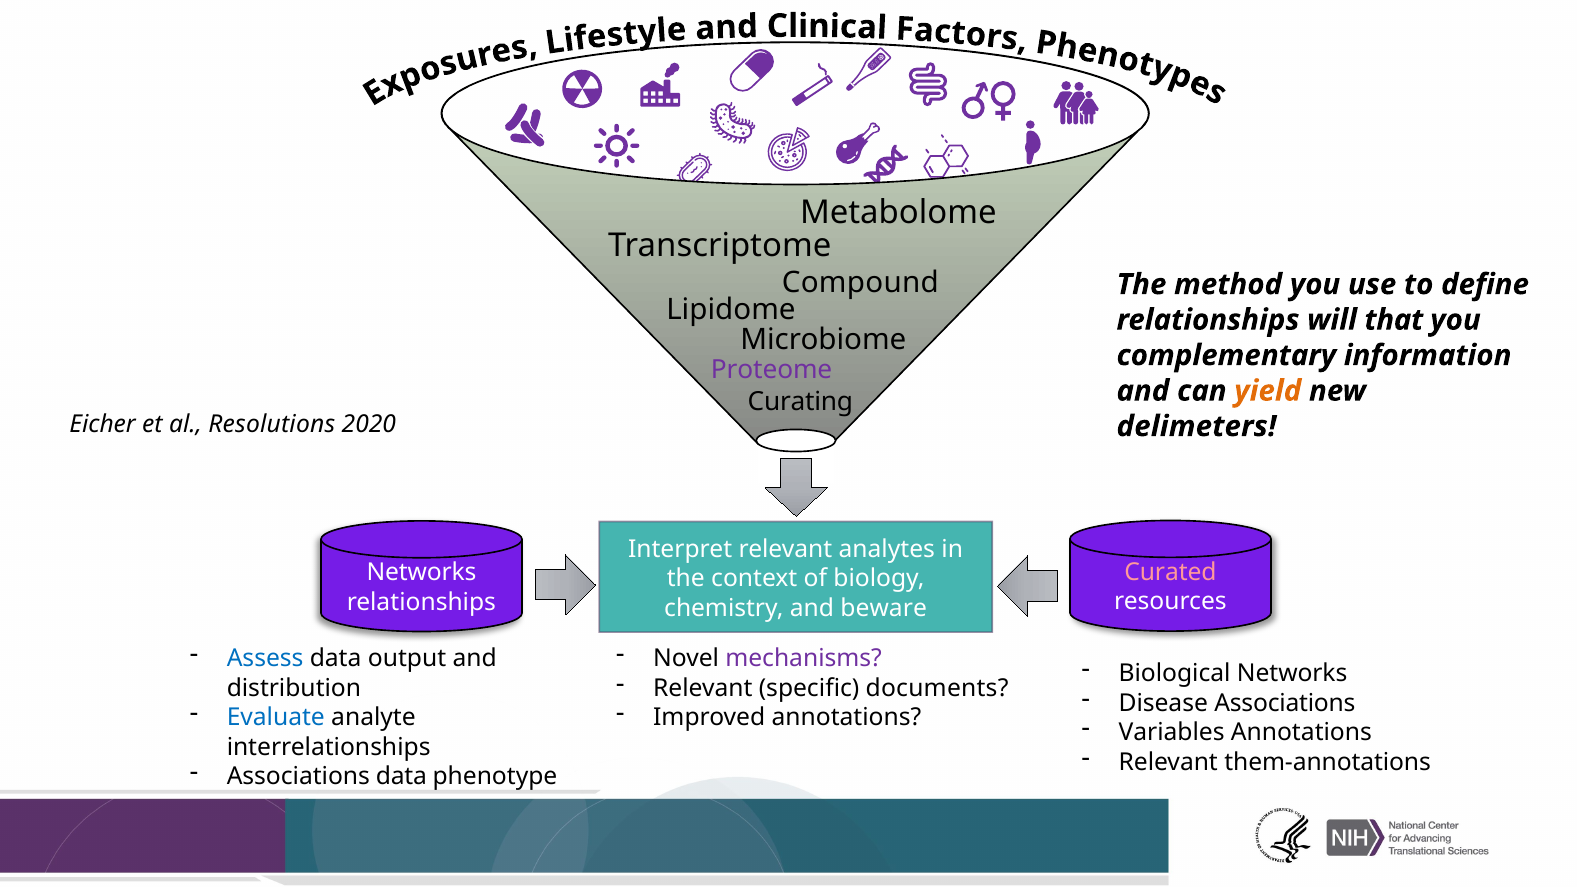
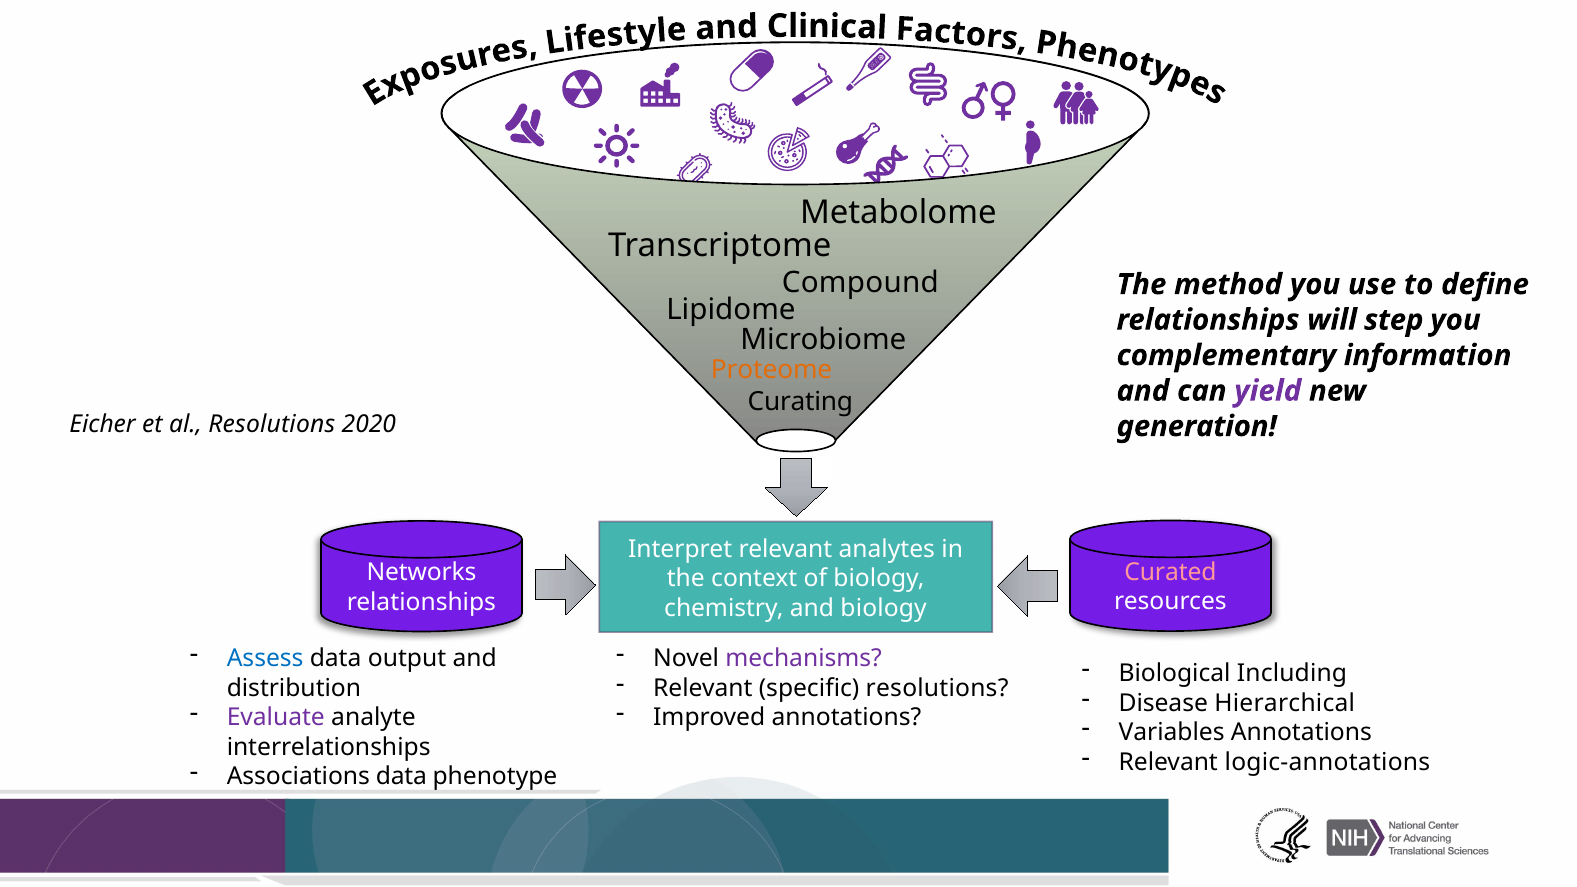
that: that -> step (1394, 320)
Proteome colour: purple -> orange (772, 370)
yield colour: orange -> purple (1268, 391)
delimeters: delimeters -> generation (1197, 426)
and beware: beware -> biology (884, 608)
Biological Networks: Networks -> Including (1292, 673)
specific documents: documents -> resolutions (937, 688)
Disease Associations: Associations -> Hierarchical (1285, 703)
Evaluate colour: blue -> purple (276, 718)
them-annotations: them-annotations -> logic-annotations (1327, 762)
